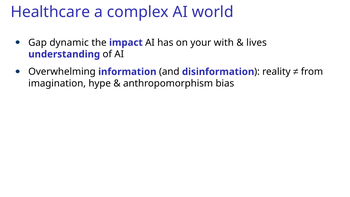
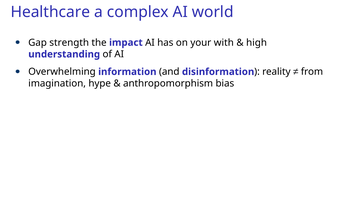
dynamic: dynamic -> strength (69, 43)
lives: lives -> high (257, 43)
